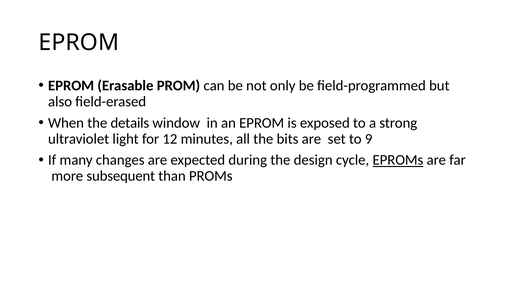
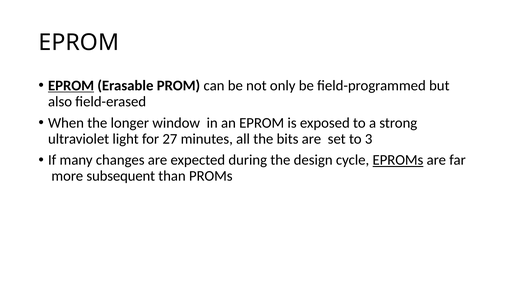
EPROM underline: none -> present (71, 86)
details: details -> longer (130, 123)
12: 12 -> 27 (170, 139)
9: 9 -> 3 (369, 139)
